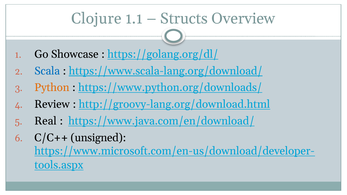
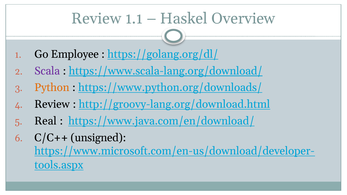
Clojure: Clojure -> Review (96, 19)
Structs: Structs -> Haskel (184, 19)
Showcase: Showcase -> Employee (75, 54)
Scala colour: blue -> purple (47, 71)
